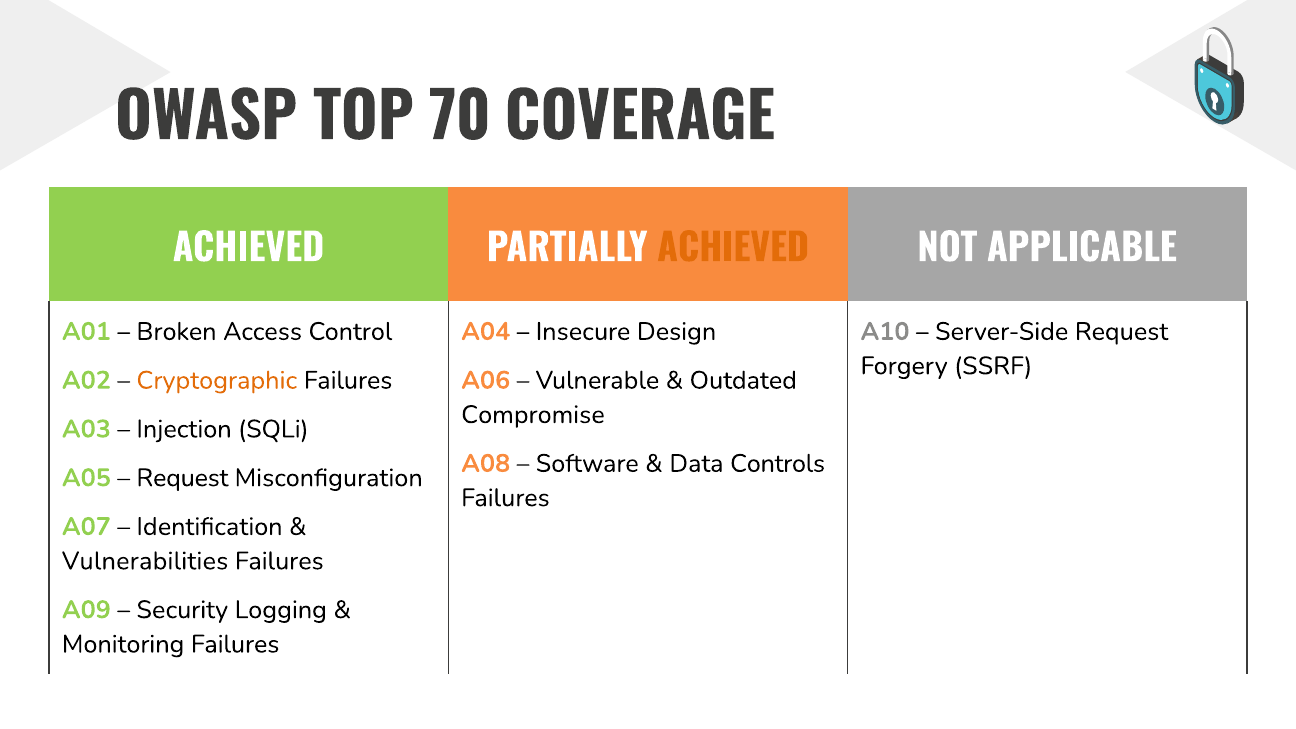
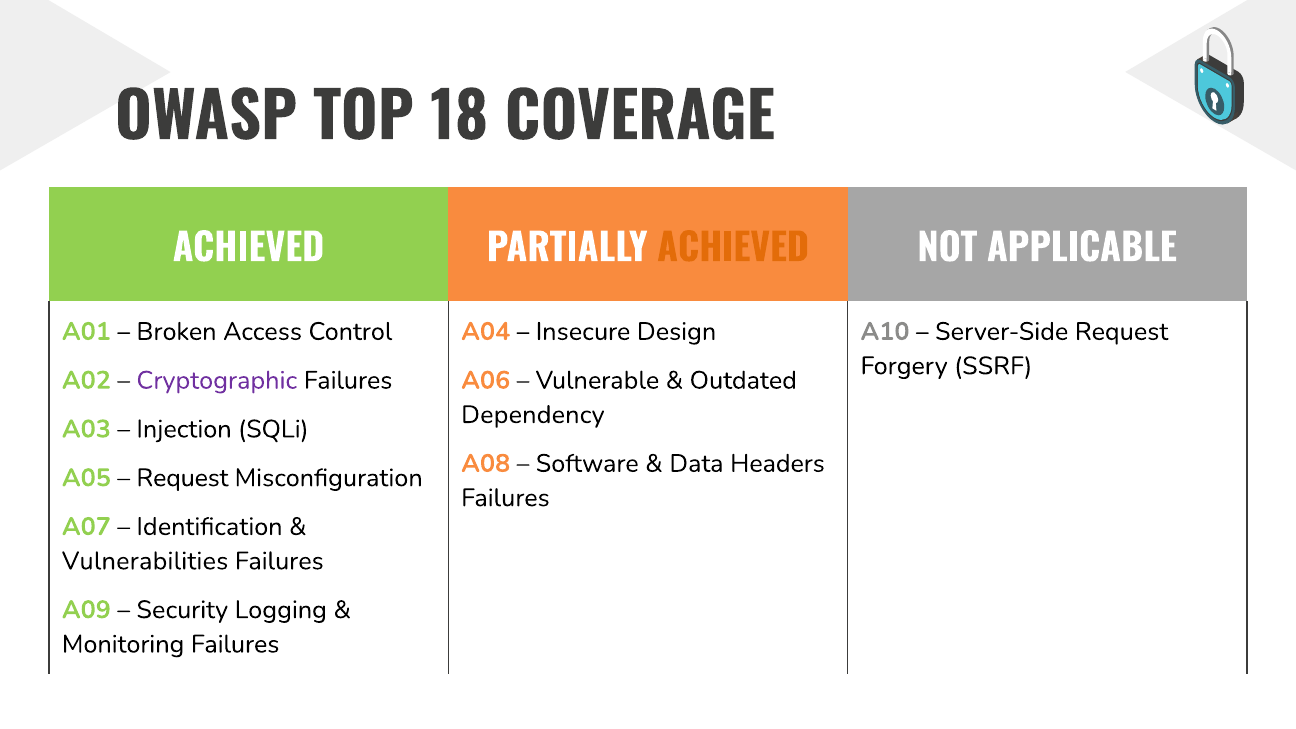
70: 70 -> 18 (459, 118)
Cryptographic colour: orange -> purple (217, 380)
Compromise: Compromise -> Dependency (533, 415)
Controls: Controls -> Headers (778, 463)
